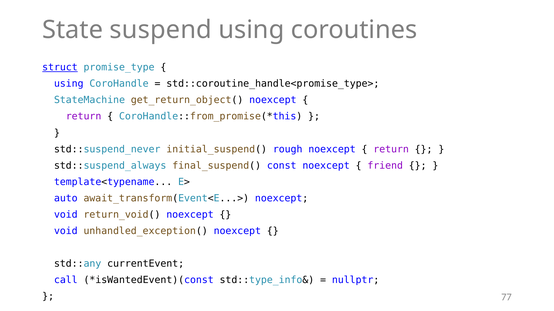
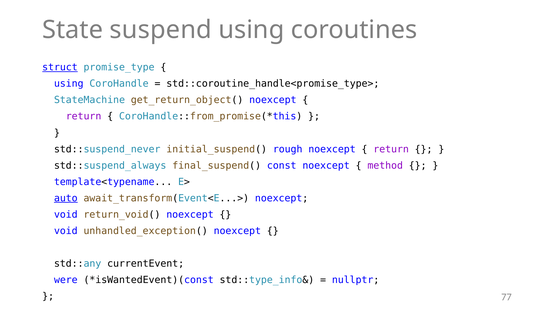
friend: friend -> method (385, 166)
auto underline: none -> present (66, 199)
call: call -> were (66, 280)
